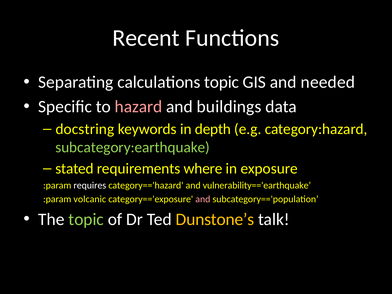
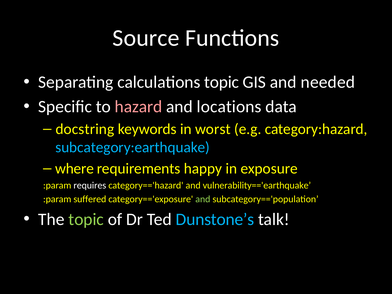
Recent: Recent -> Source (146, 38)
buildings: buildings -> locations (229, 107)
depth: depth -> worst (213, 129)
subcategory:earthquake colour: light green -> light blue (133, 147)
stated: stated -> where (75, 169)
where: where -> happy (203, 169)
volcanic: volcanic -> suffered (90, 199)
and colour: pink -> light green (203, 199)
Dunstone’s colour: yellow -> light blue (215, 219)
